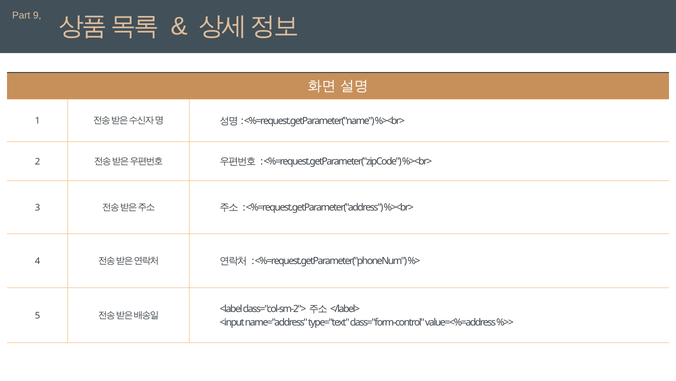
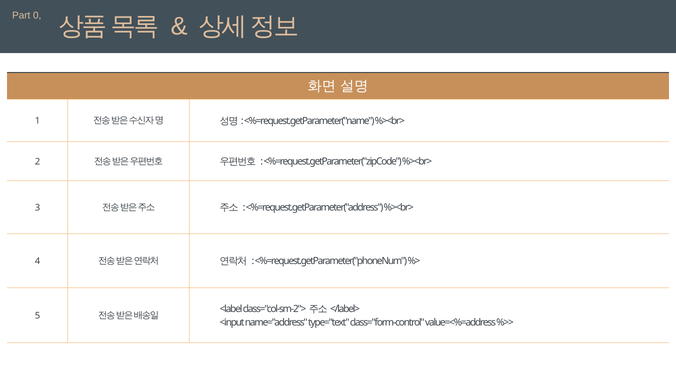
9: 9 -> 0 (37, 15)
